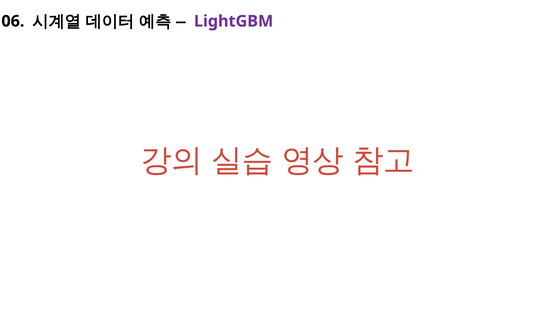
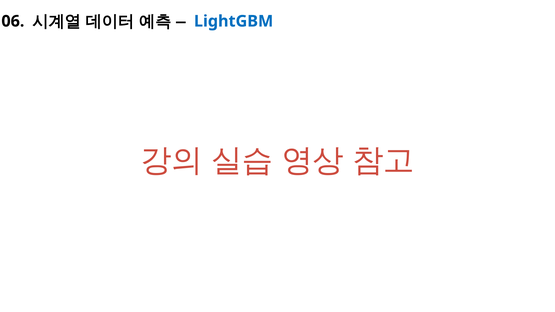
LightGBM colour: purple -> blue (234, 21)
